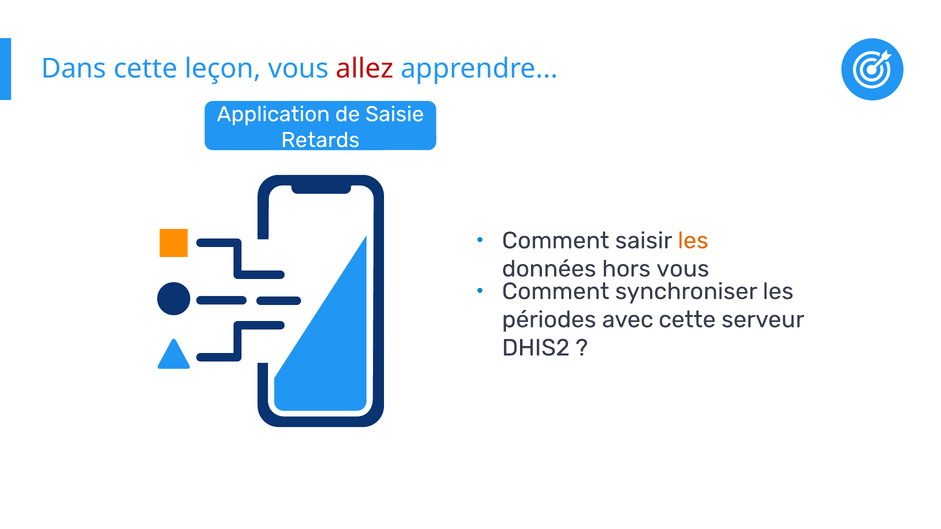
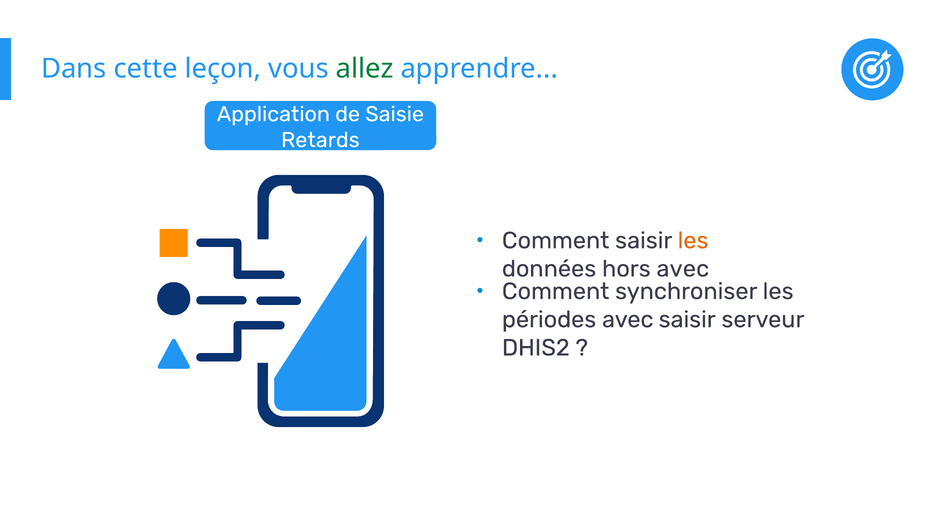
allez colour: red -> green (365, 69)
hors vous: vous -> avec (683, 269)
avec cette: cette -> saisir (687, 320)
